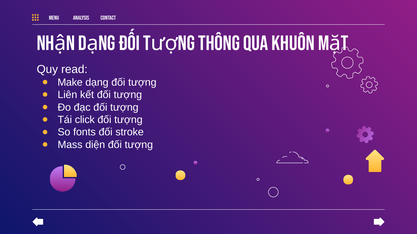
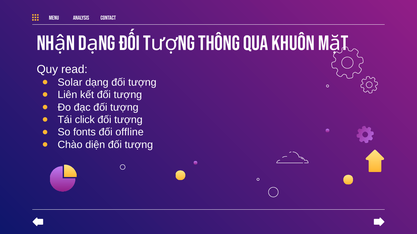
Make: Make -> Solar (70, 82)
stroke: stroke -> offline (130, 133)
Mass: Mass -> Chào (70, 145)
